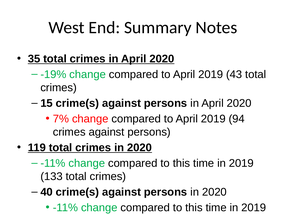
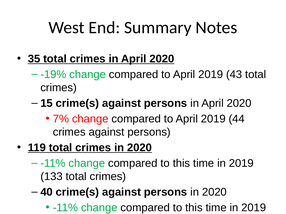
94: 94 -> 44 (237, 119)
